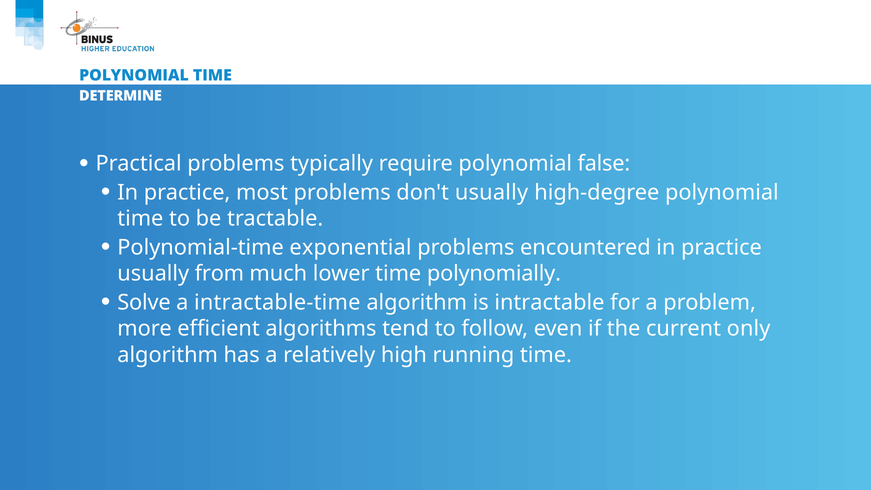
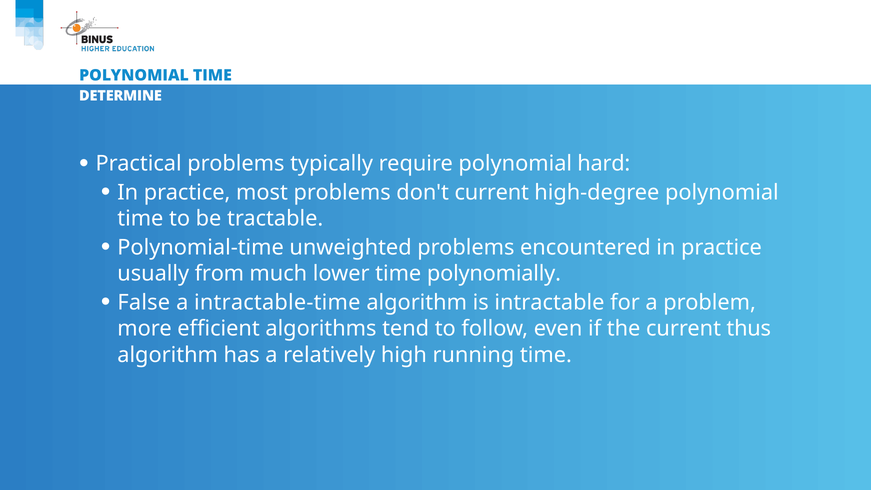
false: false -> hard (604, 164)
don't usually: usually -> current (492, 193)
exponential: exponential -> unweighted (351, 248)
Solve: Solve -> False (144, 303)
only: only -> thus (749, 329)
